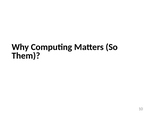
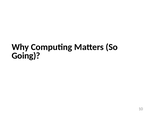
Them: Them -> Going (26, 56)
